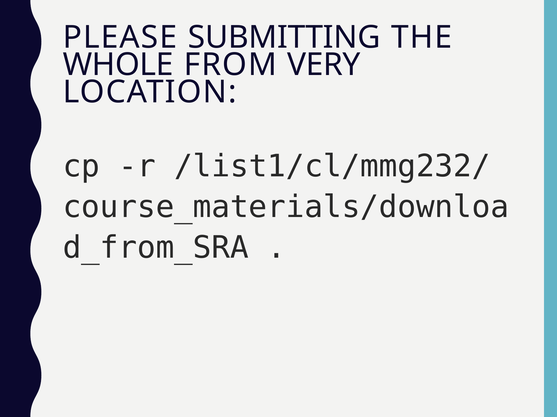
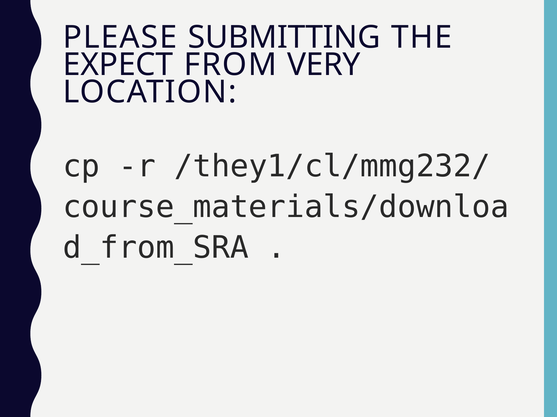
WHOLE: WHOLE -> EXPECT (118, 65)
/list1/cl/mmg232/: /list1/cl/mmg232/ -> /they1/cl/mmg232/ (332, 166)
